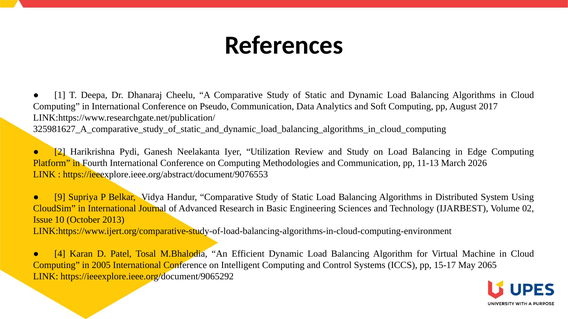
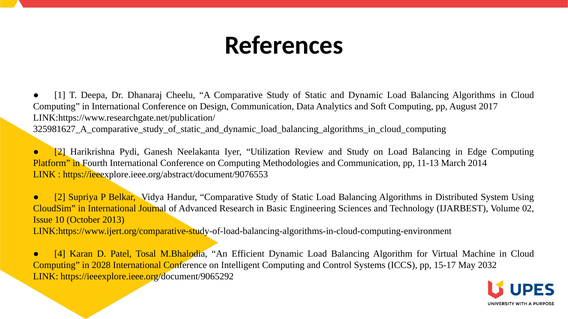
Pseudo: Pseudo -> Design (214, 106)
2026: 2026 -> 2014 (477, 163)
9: 9 -> 2 (60, 197)
2005: 2005 -> 2028 (101, 265)
2065: 2065 -> 2032 (487, 265)
